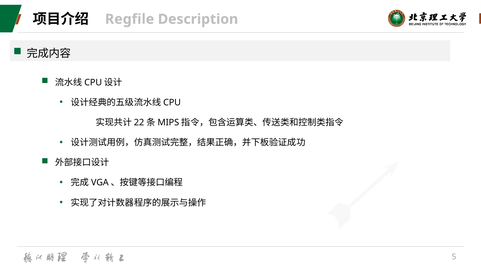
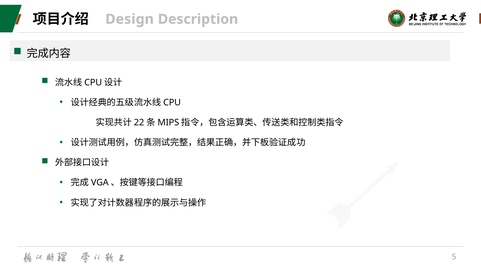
Regfile: Regfile -> Design (130, 19)
